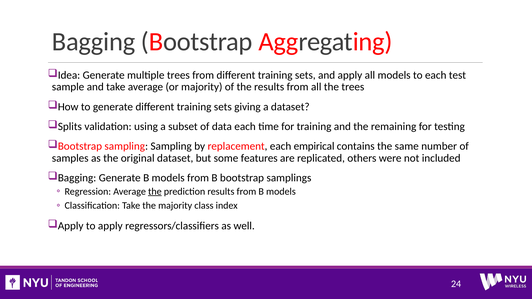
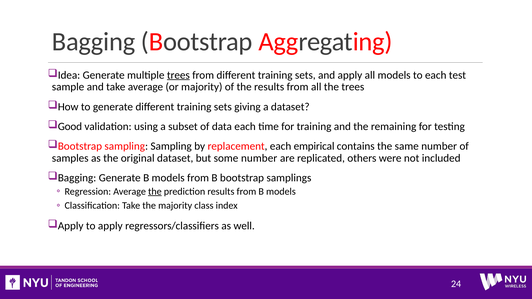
trees underline: none -> present (178, 75)
Splits: Splits -> Good (70, 127)
some features: features -> number (259, 158)
